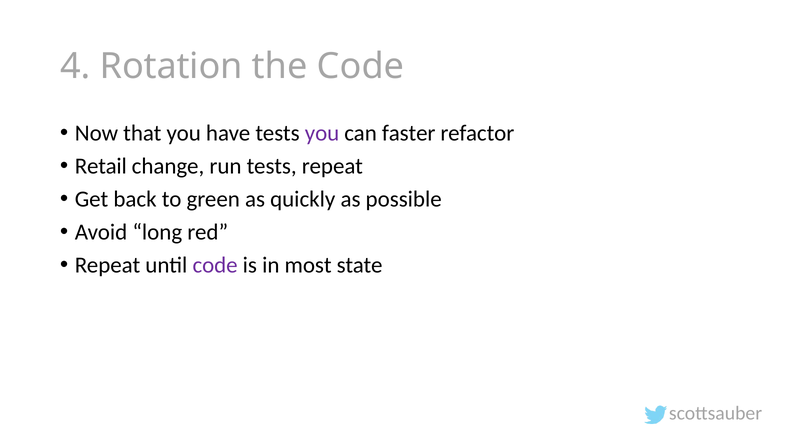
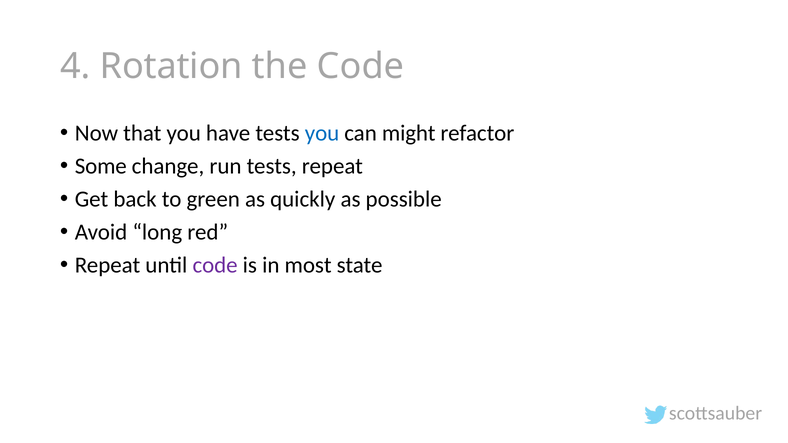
you colour: purple -> blue (322, 133)
faster: faster -> might (409, 133)
Retail: Retail -> Some (101, 166)
